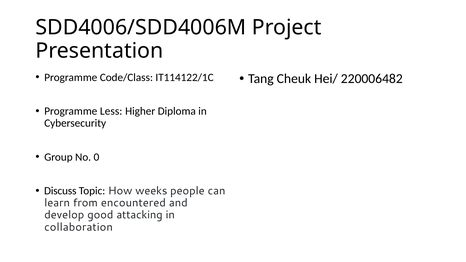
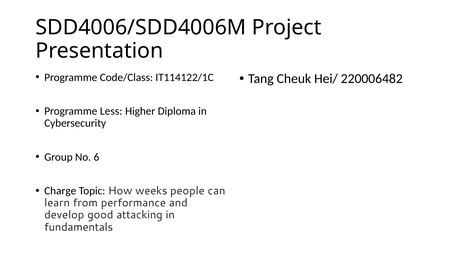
0: 0 -> 6 (96, 157)
Discuss: Discuss -> Charge (60, 191)
encountered: encountered -> performance (133, 203)
collaboration: collaboration -> fundamentals (79, 227)
